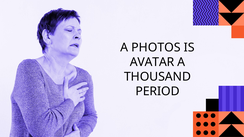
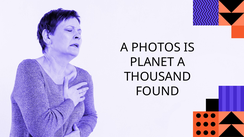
AVATAR: AVATAR -> PLANET (152, 62)
PERIOD: PERIOD -> FOUND (157, 91)
